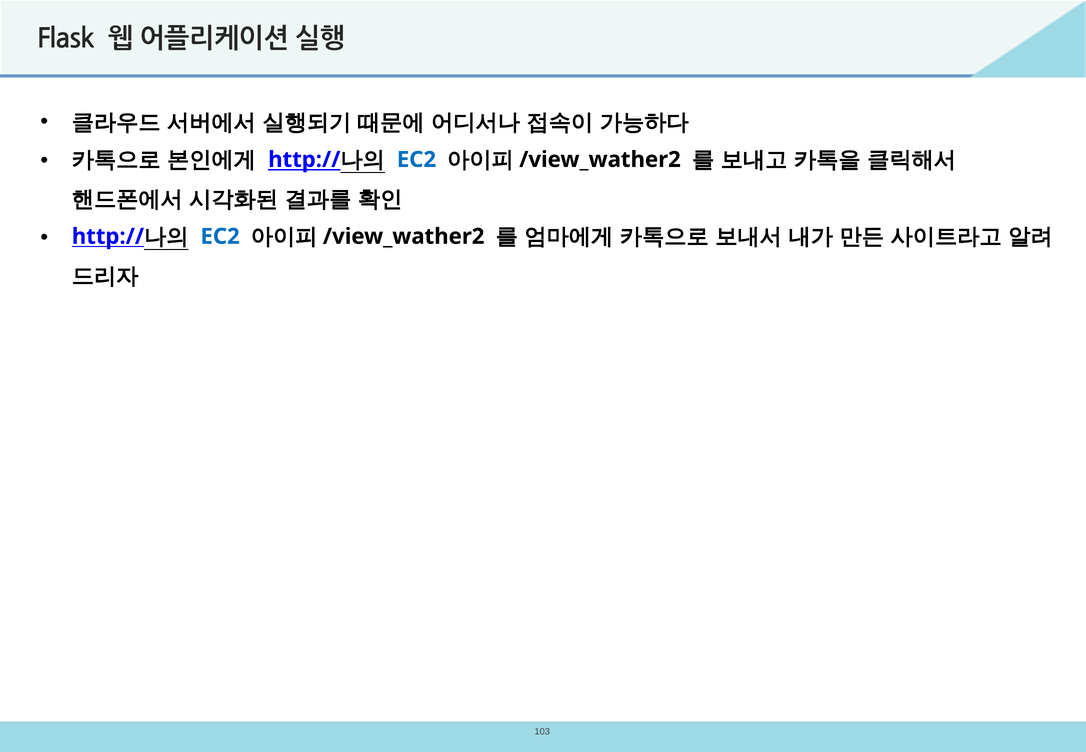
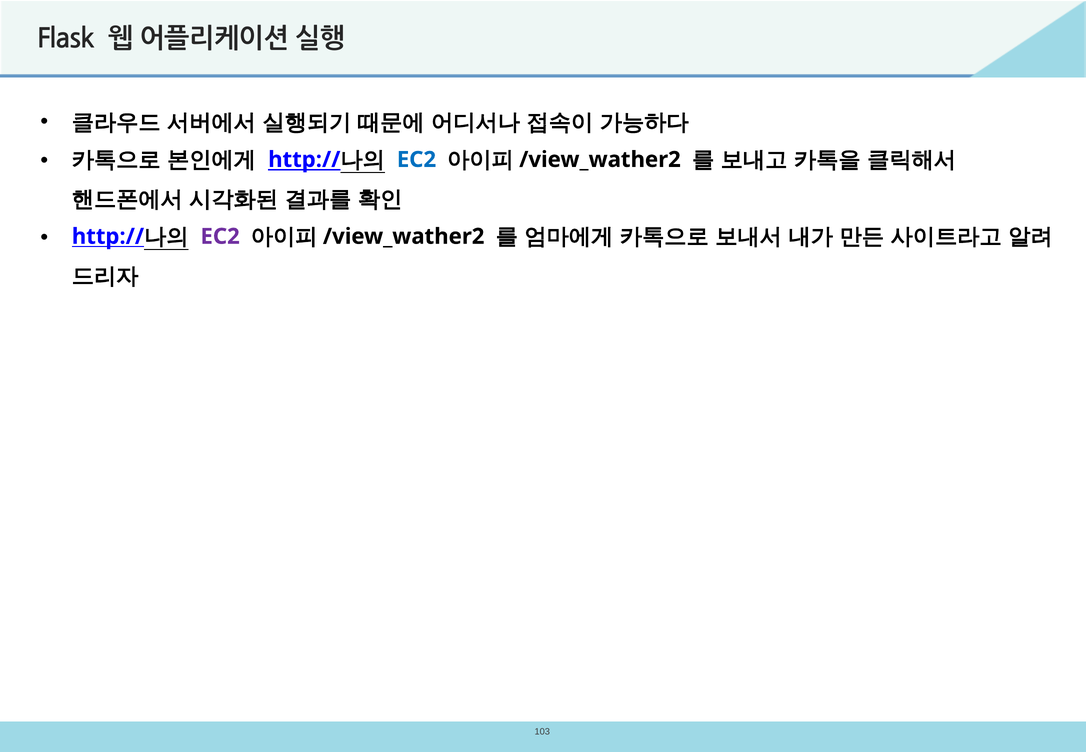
EC2 colour: blue -> purple (220, 236)
